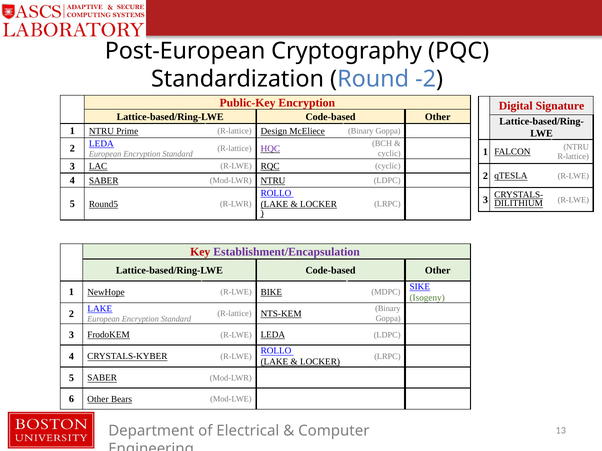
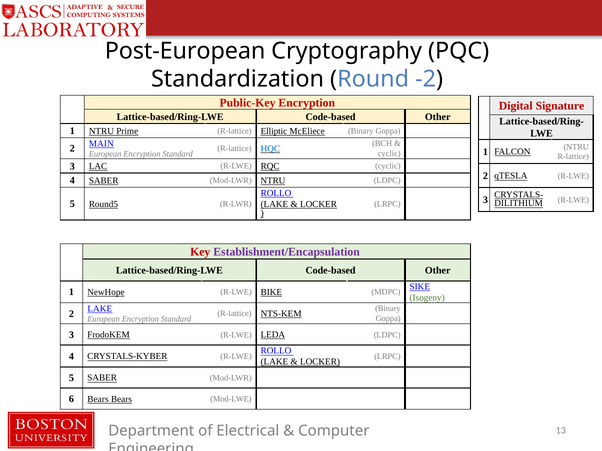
Design: Design -> Elliptic (274, 131)
2 LEDA: LEDA -> MAIN (101, 144)
HQC colour: purple -> blue (270, 149)
6 Other: Other -> Bears (98, 400)
